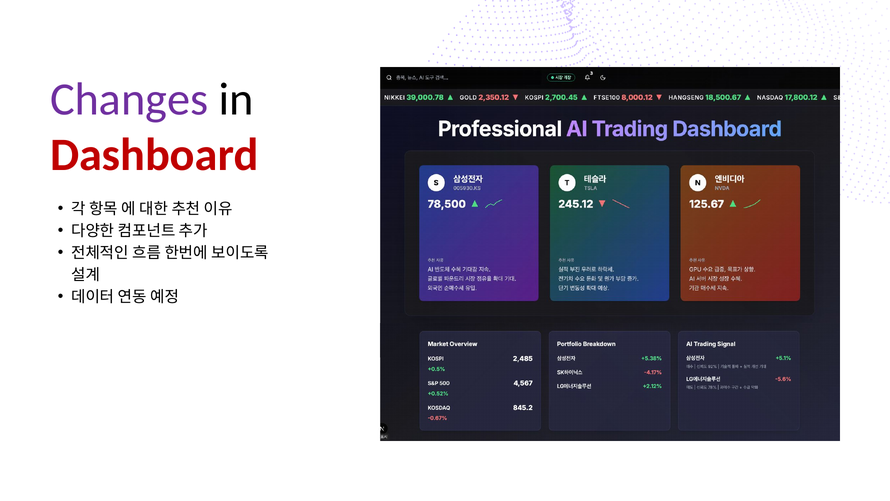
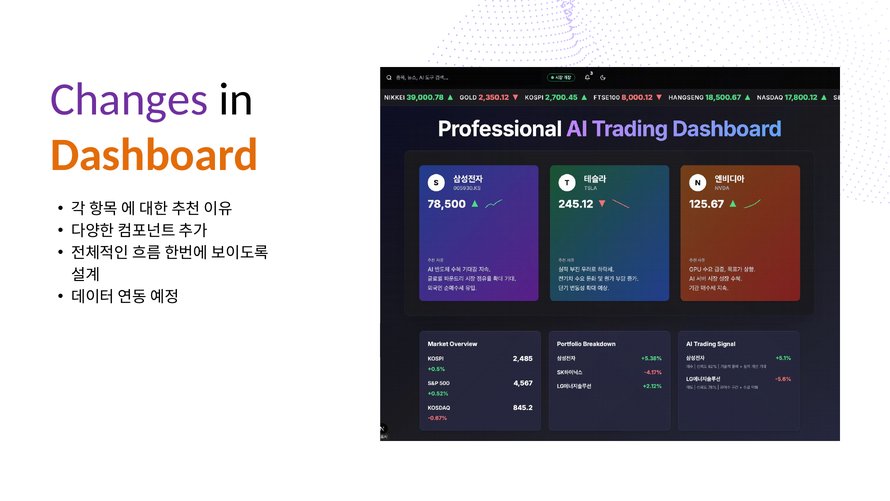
Dashboard colour: red -> orange (154, 155)
